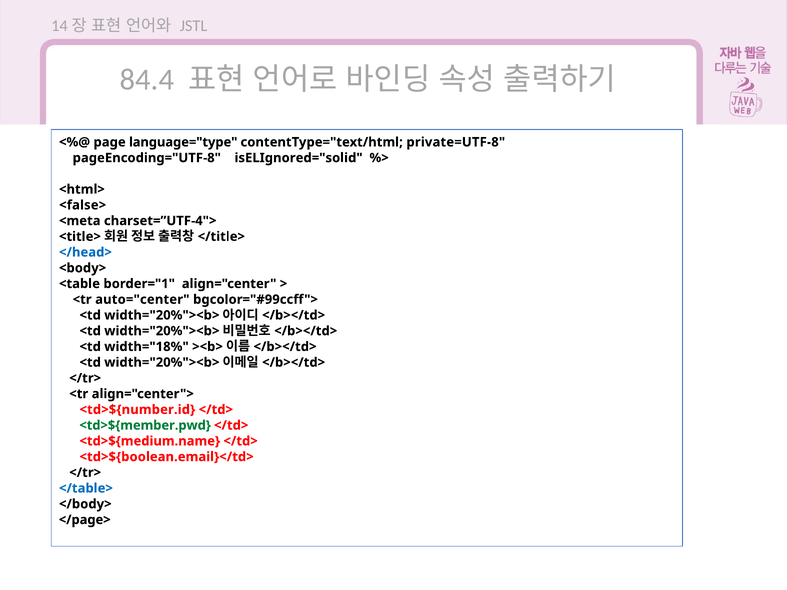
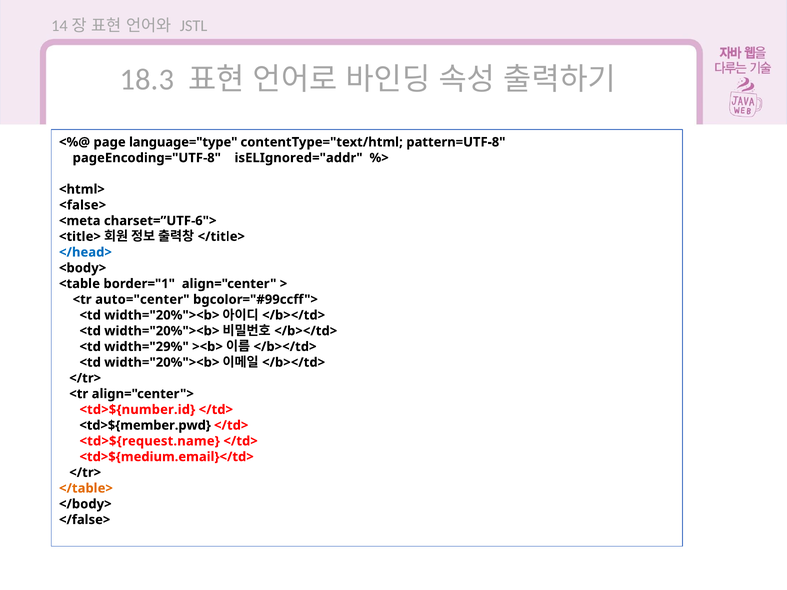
84.4: 84.4 -> 18.3 (147, 80)
private=UTF-8: private=UTF-8 -> pattern=UTF-8 (456, 142)
isELIgnored="solid: isELIgnored="solid -> isELIgnored="addr (299, 158)
charset=”UTF-4">: charset=”UTF-4"> -> charset=”UTF-6"> (160, 221)
width="18%: width="18% -> width="29% (146, 347)
<td>${member.pwd colour: green -> black (145, 426)
<td>${medium.name: <td>${medium.name -> <td>${request.name (150, 441)
<td>${boolean.email}</td>: <td>${boolean.email}</td> -> <td>${medium.email}</td> (167, 457)
</table> colour: blue -> orange (86, 488)
</page>: </page> -> </false> (85, 520)
